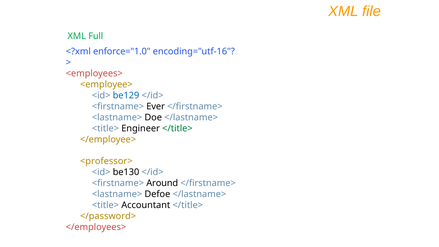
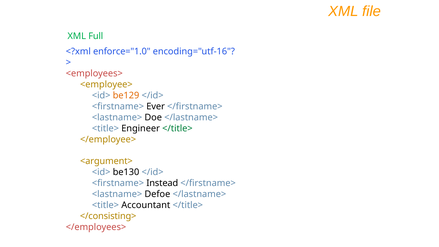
be129 colour: blue -> orange (126, 95)
<professor>: <professor> -> <argument> (106, 161)
Around: Around -> Instead (162, 183)
</password>: </password> -> </consisting> (108, 216)
